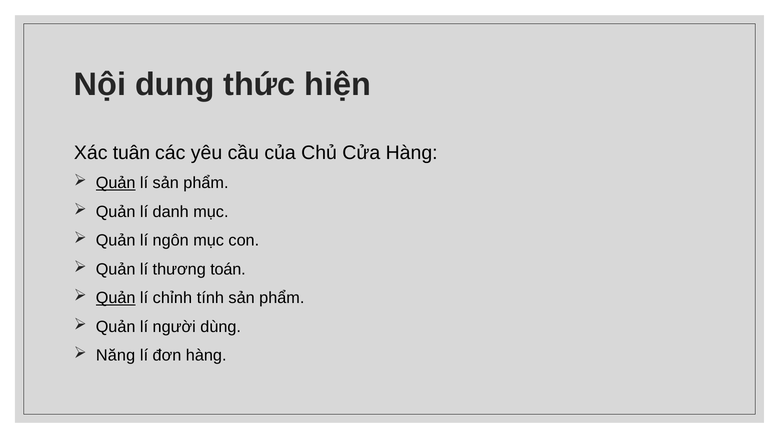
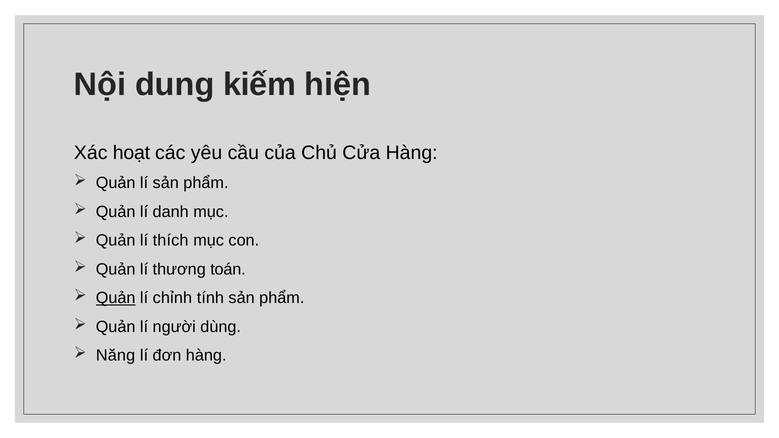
thức: thức -> kiếm (260, 85)
tuân: tuân -> hoạt (131, 153)
Quản underline: present -> none (116, 183)
ngôn: ngôn -> thích (171, 241)
